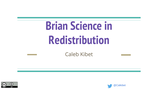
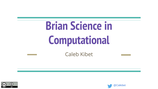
Redistribution: Redistribution -> Computational (79, 40)
